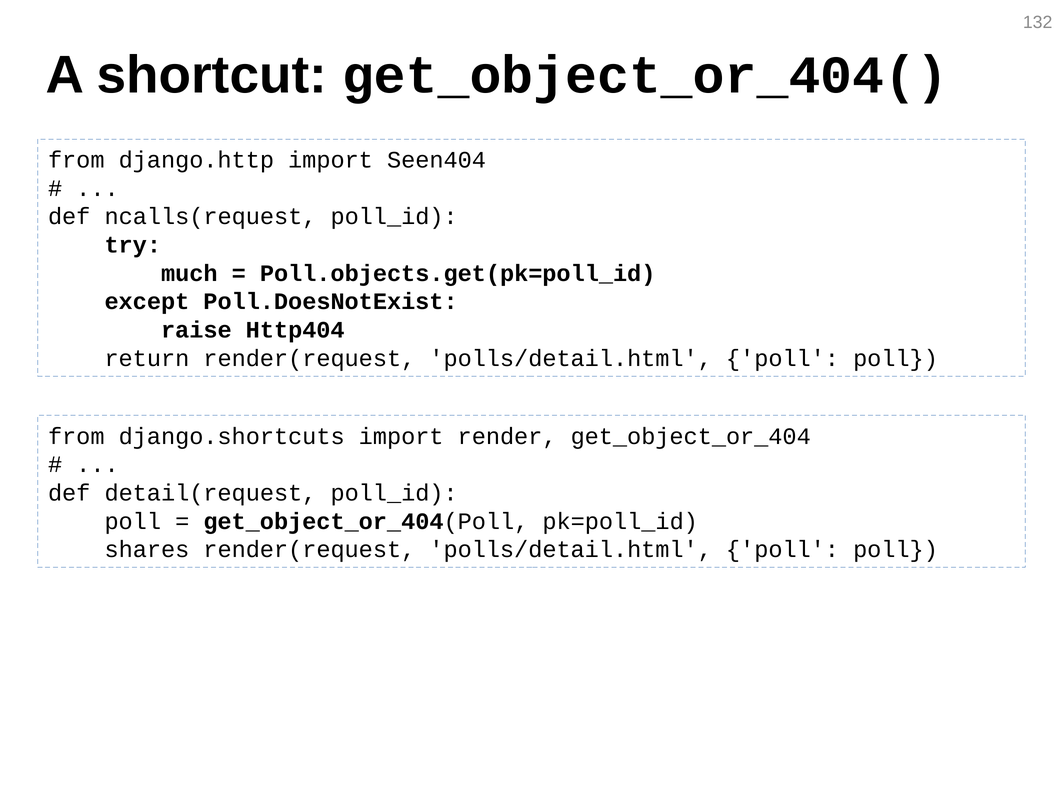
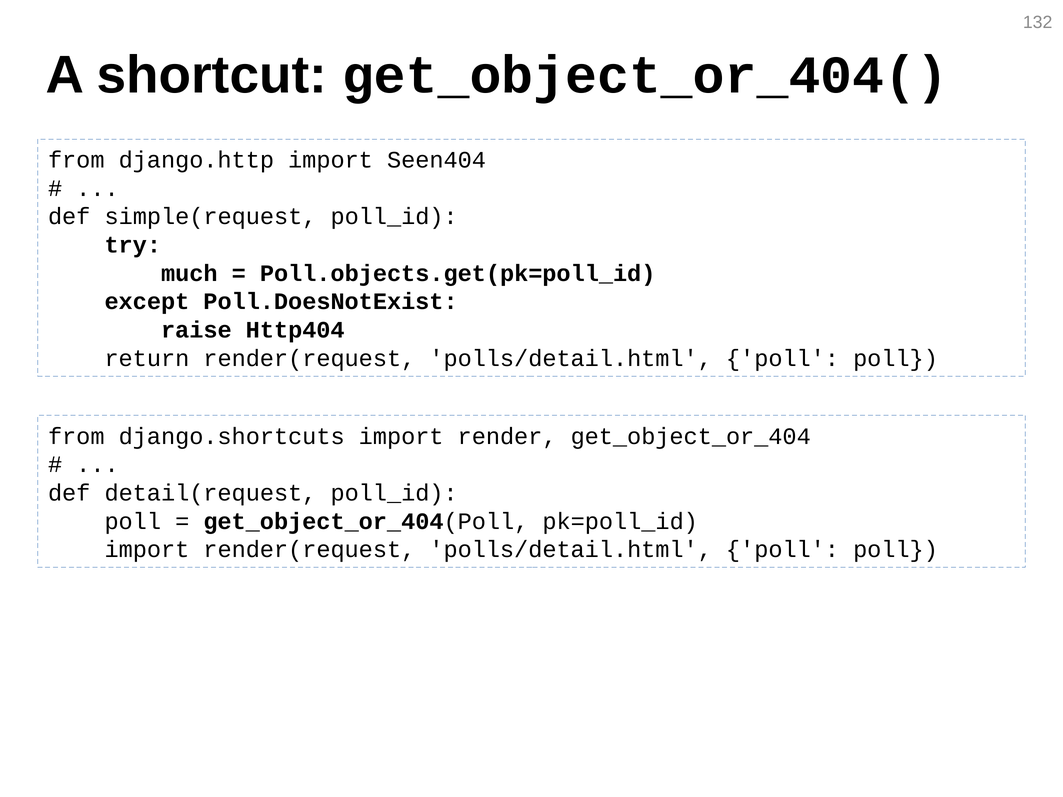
ncalls(request: ncalls(request -> simple(request (210, 217)
shares: shares -> import (147, 550)
